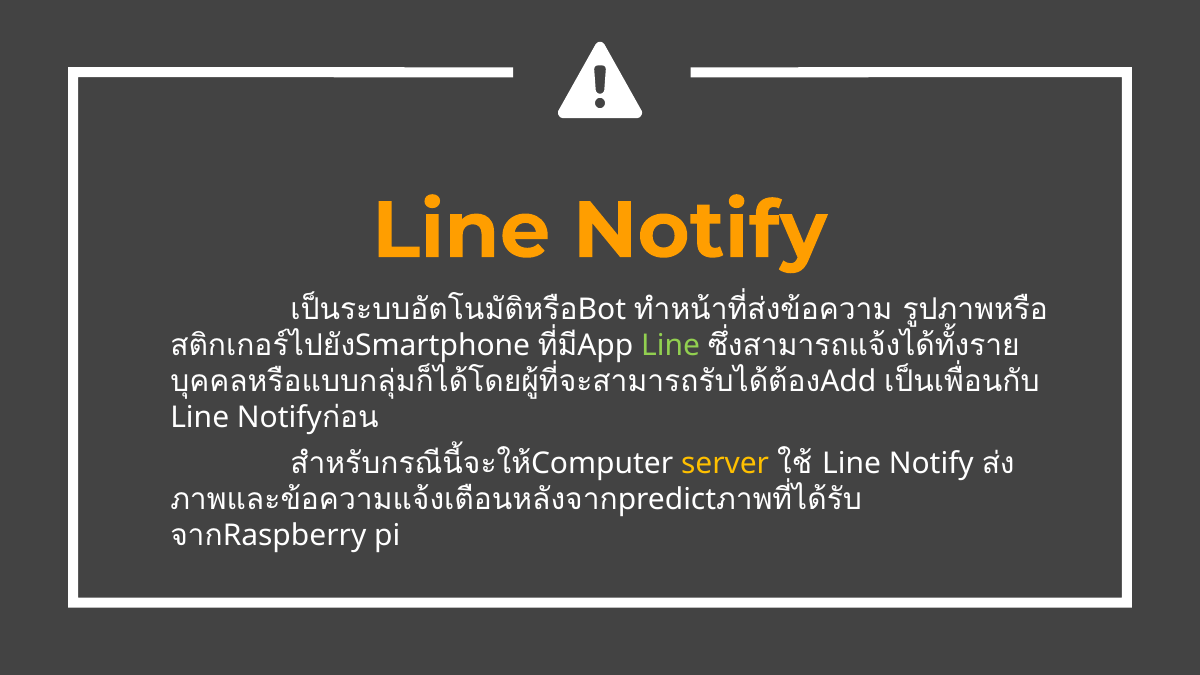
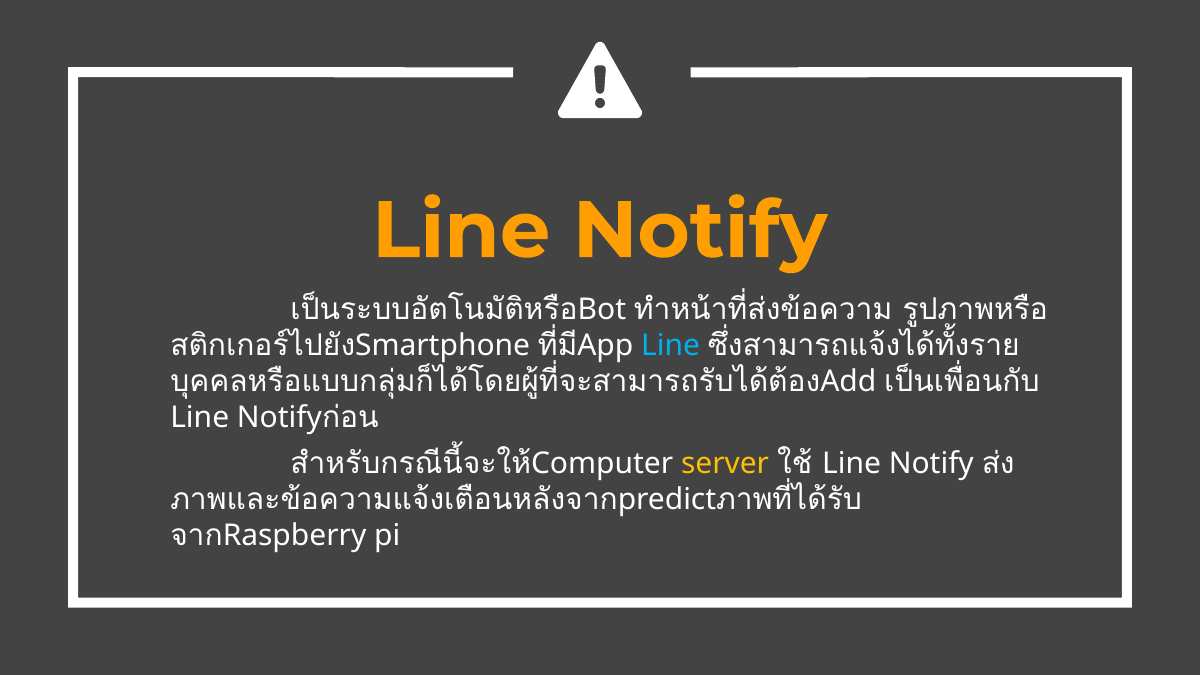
Line colour: light green -> light blue (671, 345)
